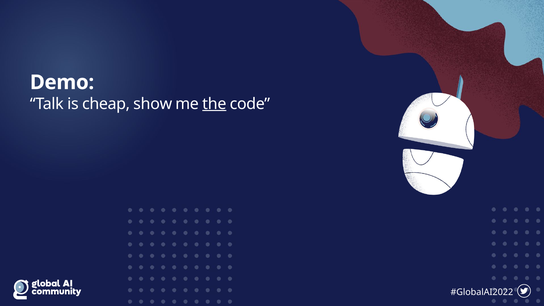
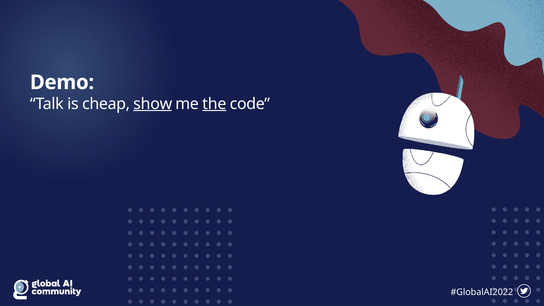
show underline: none -> present (153, 104)
